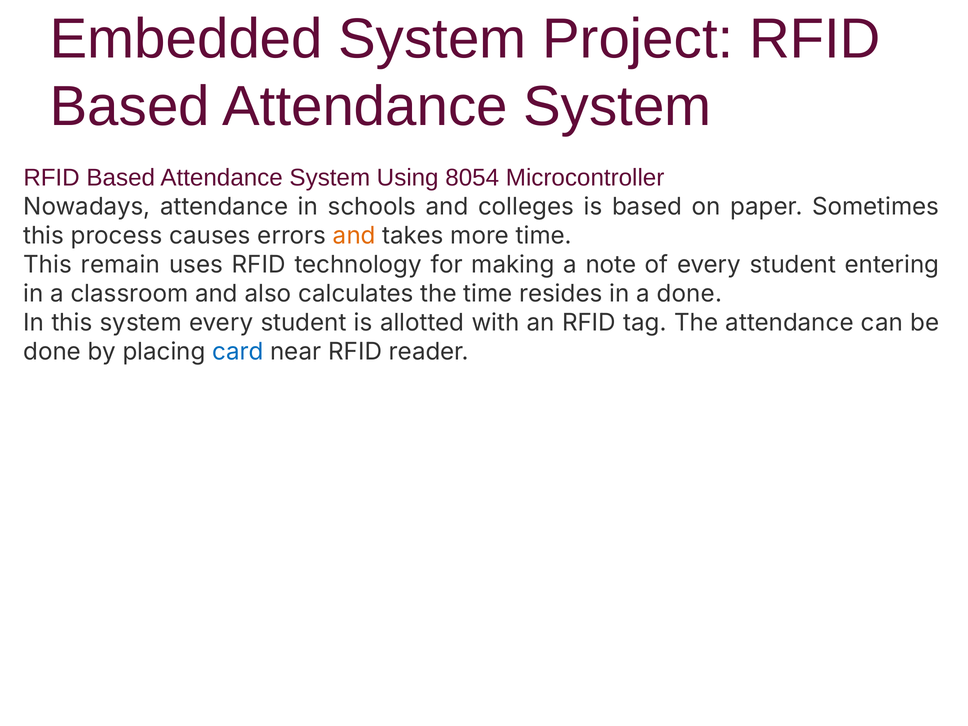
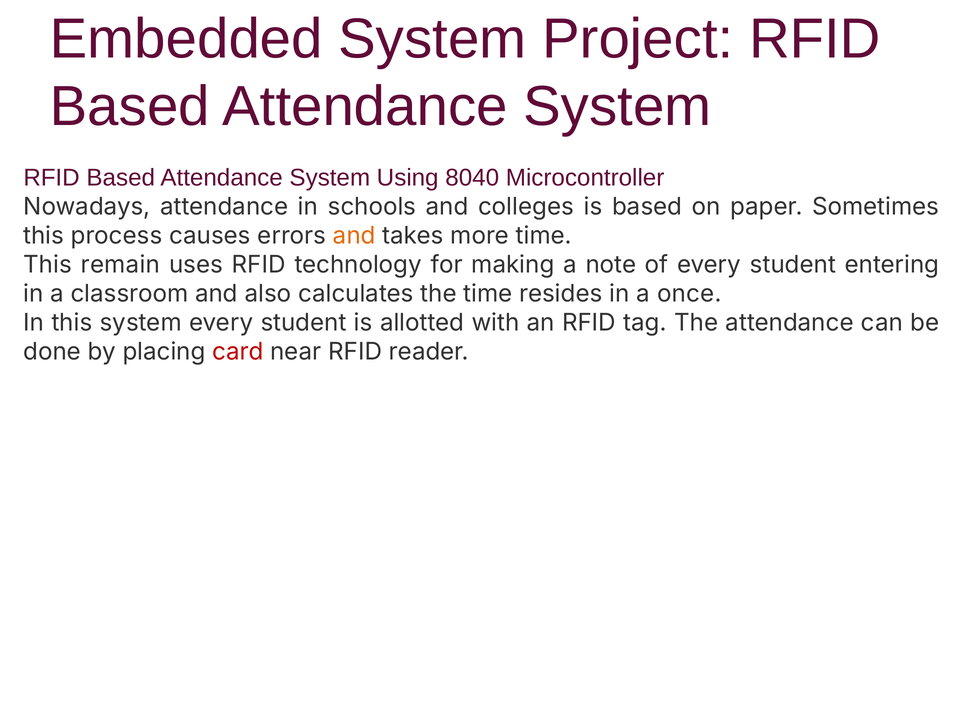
8054: 8054 -> 8040 (472, 178)
a done: done -> once (689, 294)
card colour: blue -> red (238, 352)
